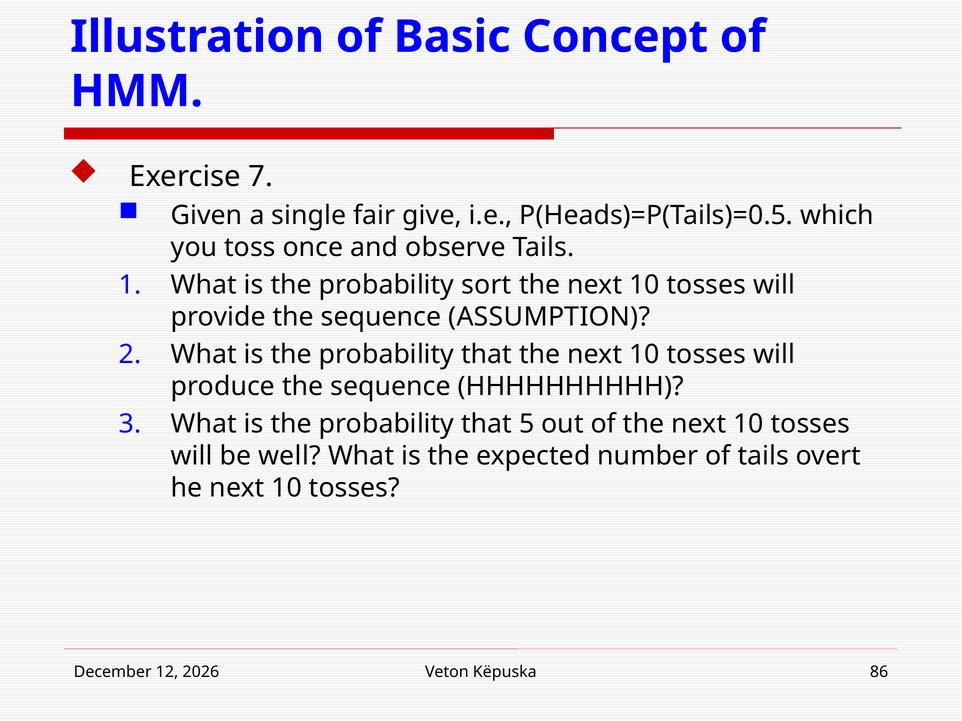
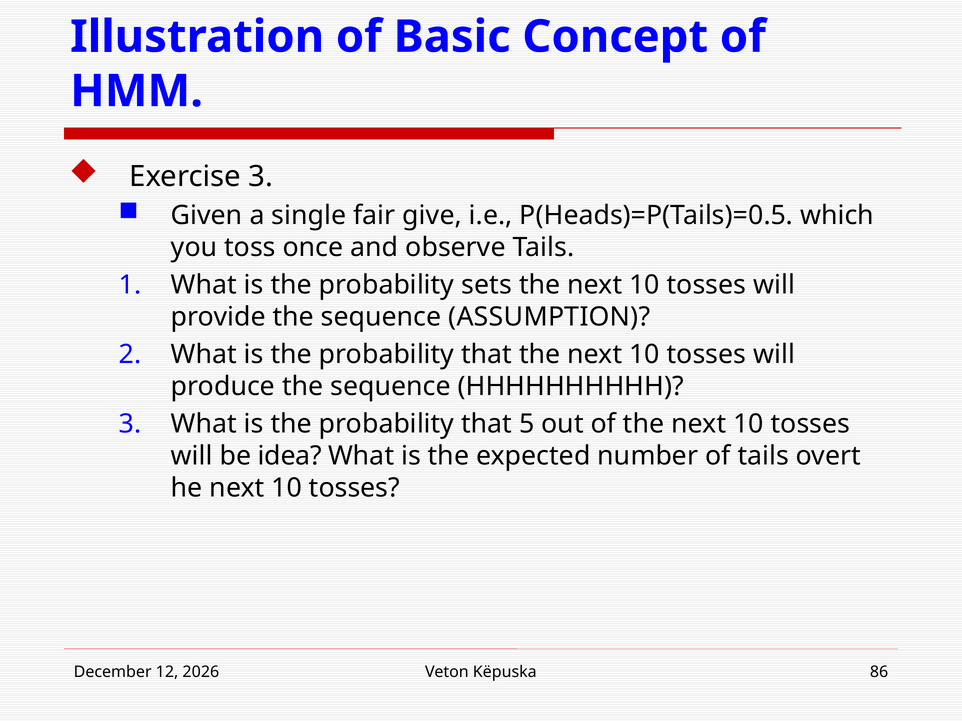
Exercise 7: 7 -> 3 (261, 177)
sort: sort -> sets (486, 285)
well: well -> idea (290, 456)
